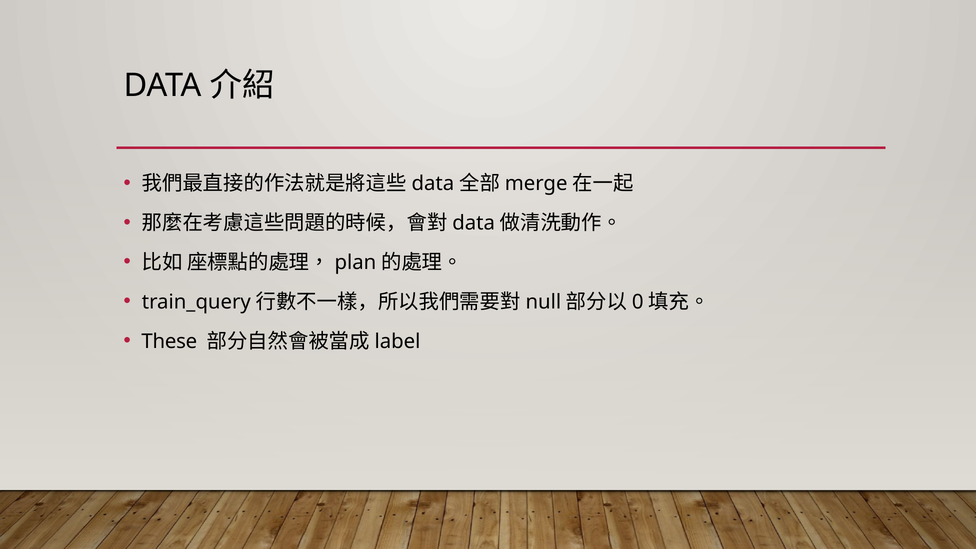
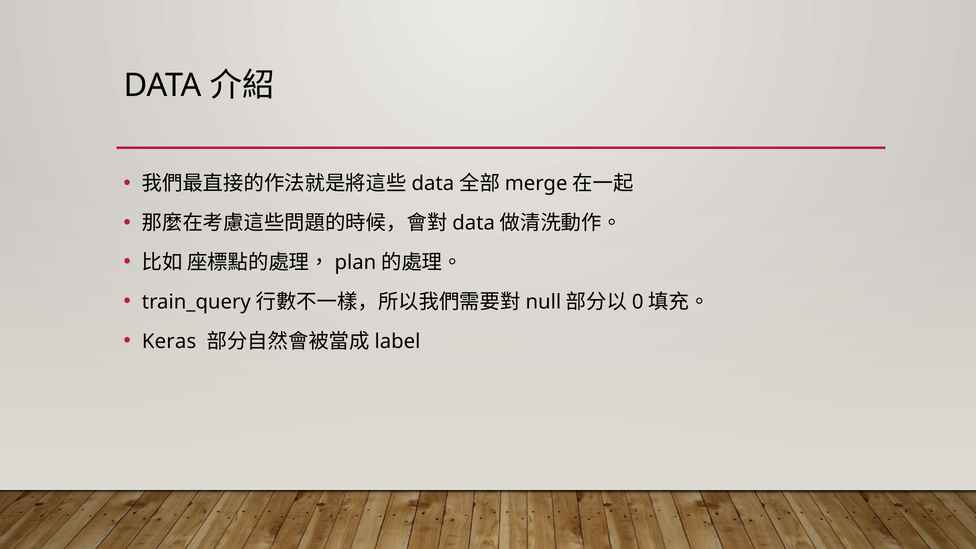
These: These -> Keras (169, 341)
